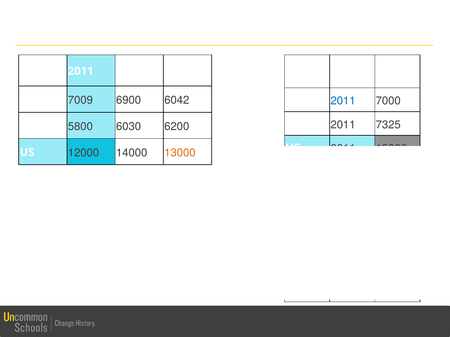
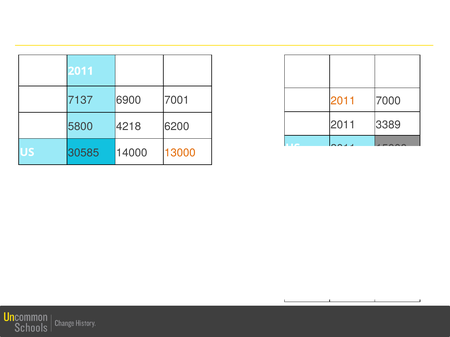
7009: 7009 -> 7137 (80, 100)
6042: 6042 -> 7001 (177, 100)
2011 colour: blue -> orange (343, 101)
7325: 7325 -> 3389 (388, 125)
6030: 6030 -> 4218 (129, 127)
12000: 12000 -> 30585 (83, 153)
